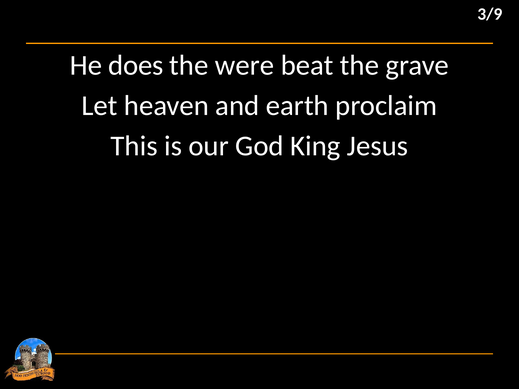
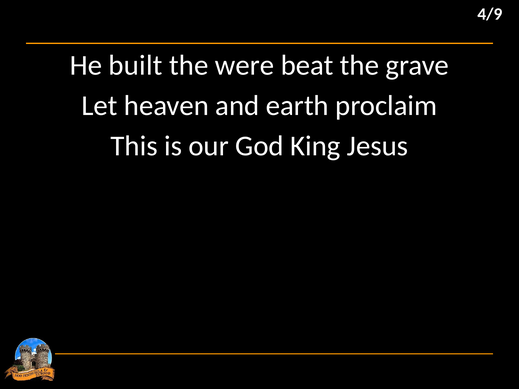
3/9: 3/9 -> 4/9 (490, 14)
does: does -> built (136, 65)
